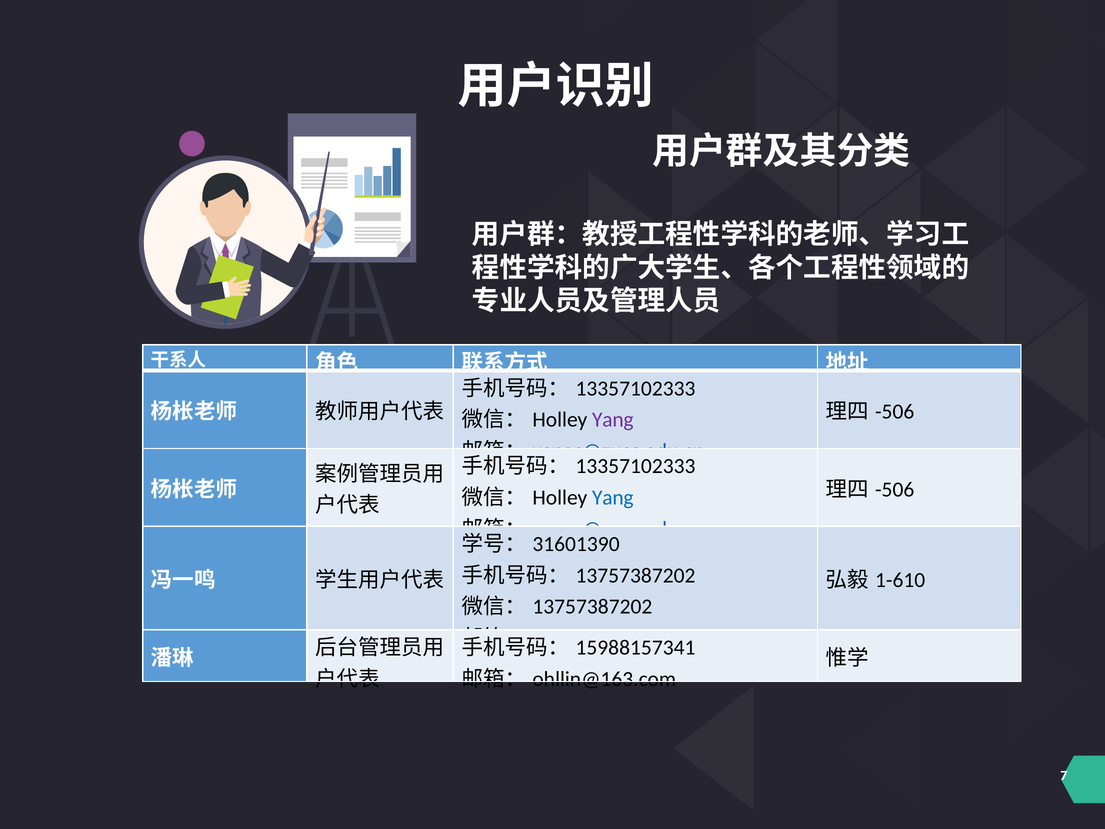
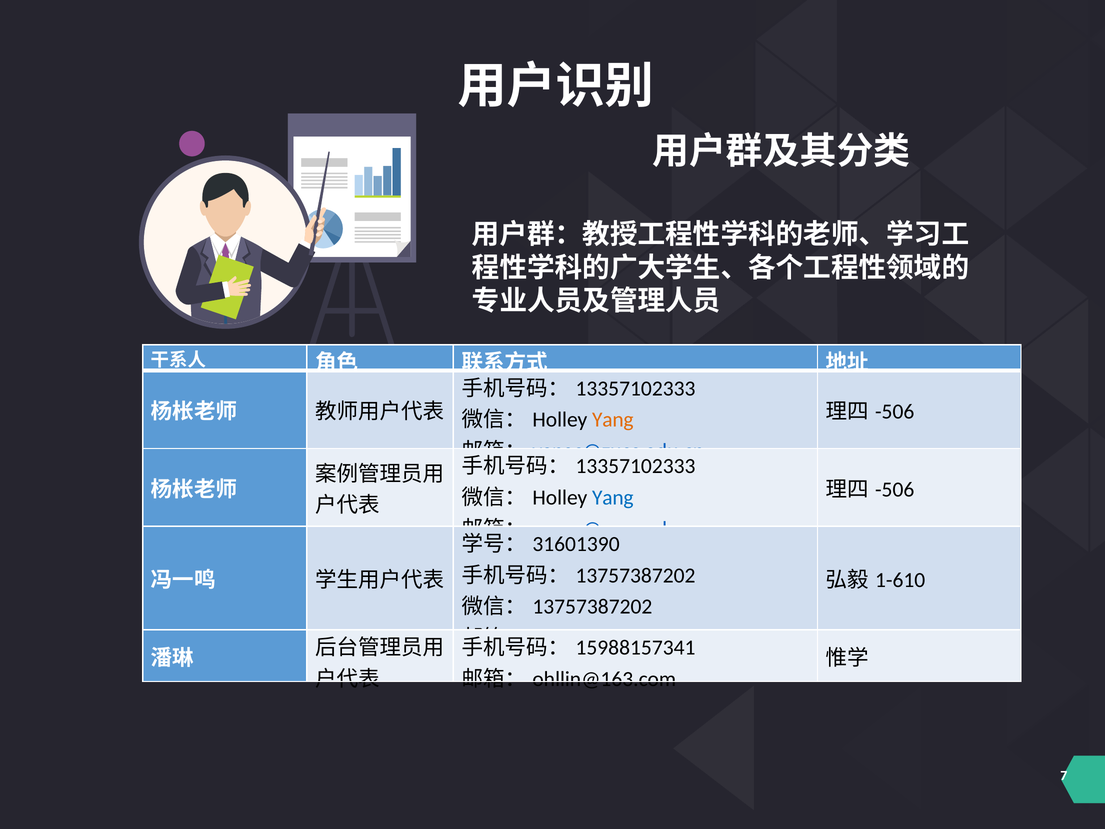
Yang colour: purple -> orange (613, 420)
